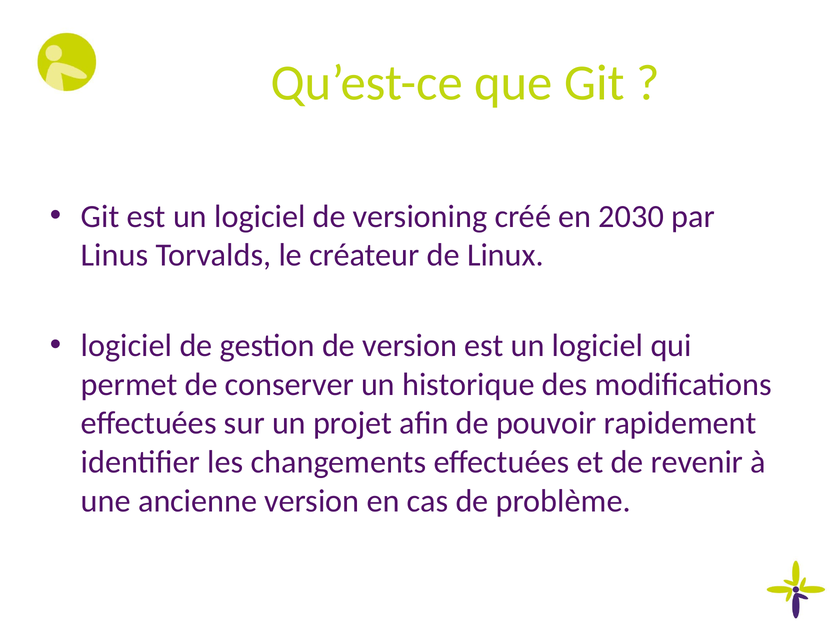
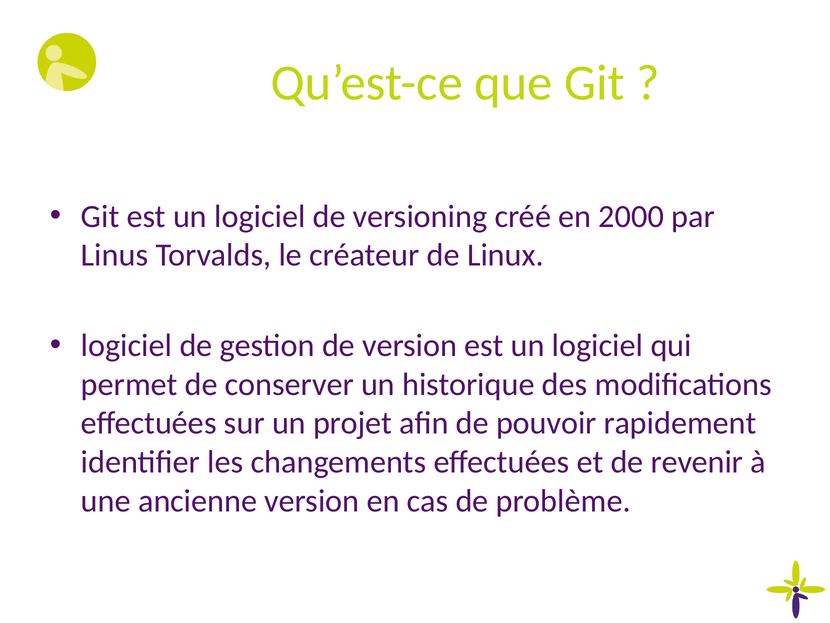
2030: 2030 -> 2000 (631, 216)
